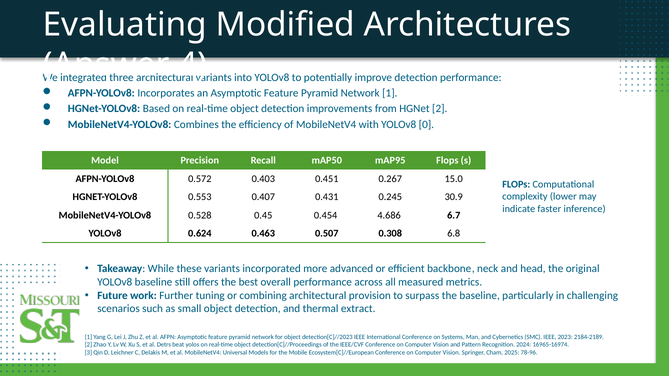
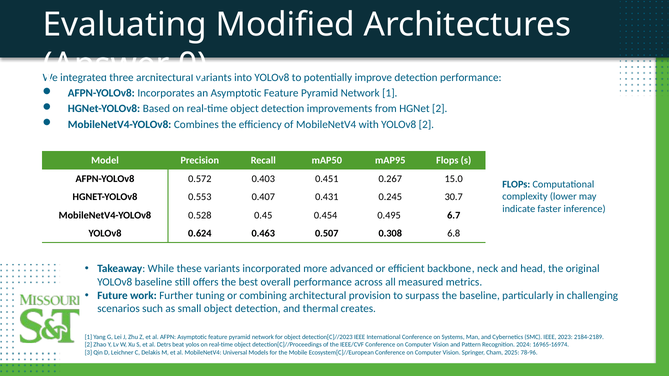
4: 4 -> 0 (193, 65)
YOLOv8 0: 0 -> 2 (426, 124)
30.9: 30.9 -> 30.7 (454, 197)
4.686: 4.686 -> 0.495 (389, 215)
extract: extract -> creates (358, 309)
